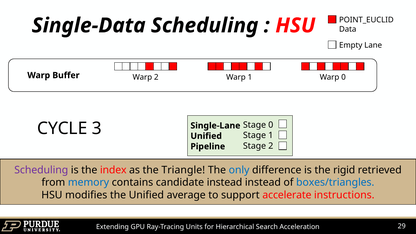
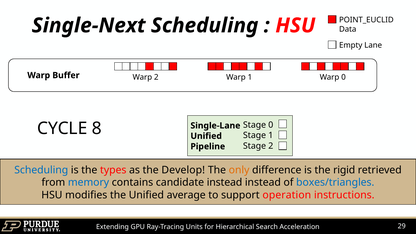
Single-Data: Single-Data -> Single-Next (89, 26)
3: 3 -> 8 (97, 129)
Scheduling colour: purple -> blue (41, 170)
index: index -> types (113, 170)
Triangle: Triangle -> Develop (183, 170)
only colour: blue -> orange (239, 170)
accelerate: accelerate -> operation (287, 195)
